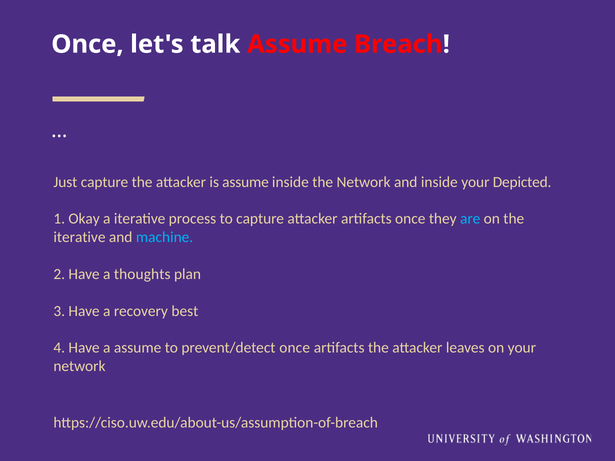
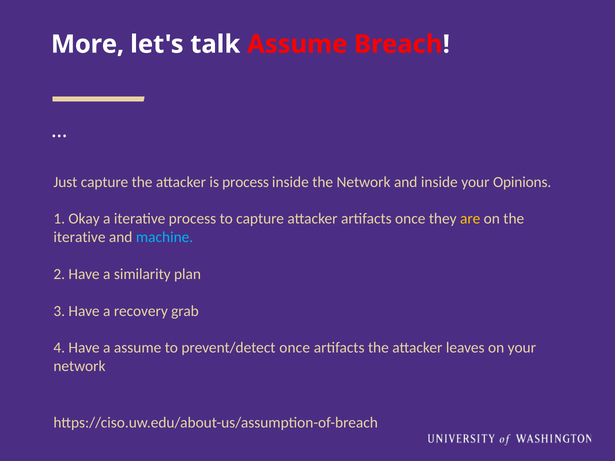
Once: Once -> More (88, 44)
is assume: assume -> process (246, 182)
Depicted: Depicted -> Opinions (522, 182)
are colour: light blue -> yellow (470, 219)
thoughts: thoughts -> similarity (142, 274)
best: best -> grab (185, 311)
